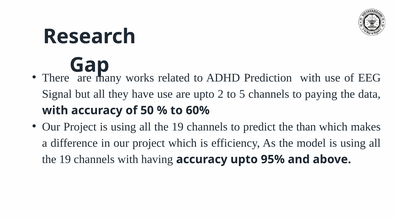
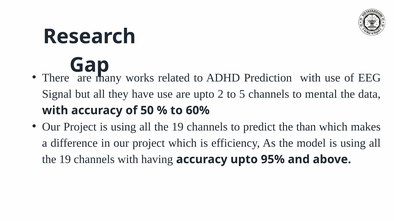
paying: paying -> mental (321, 94)
